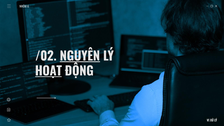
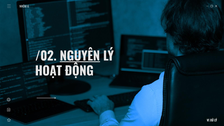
HOẠT underline: present -> none (48, 71)
